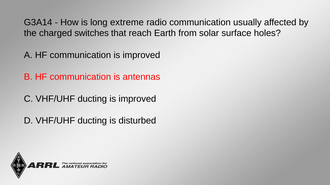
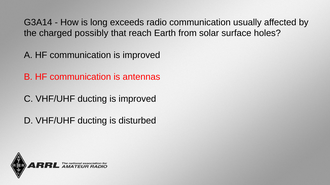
extreme: extreme -> exceeds (127, 22)
switches: switches -> possibly (91, 33)
